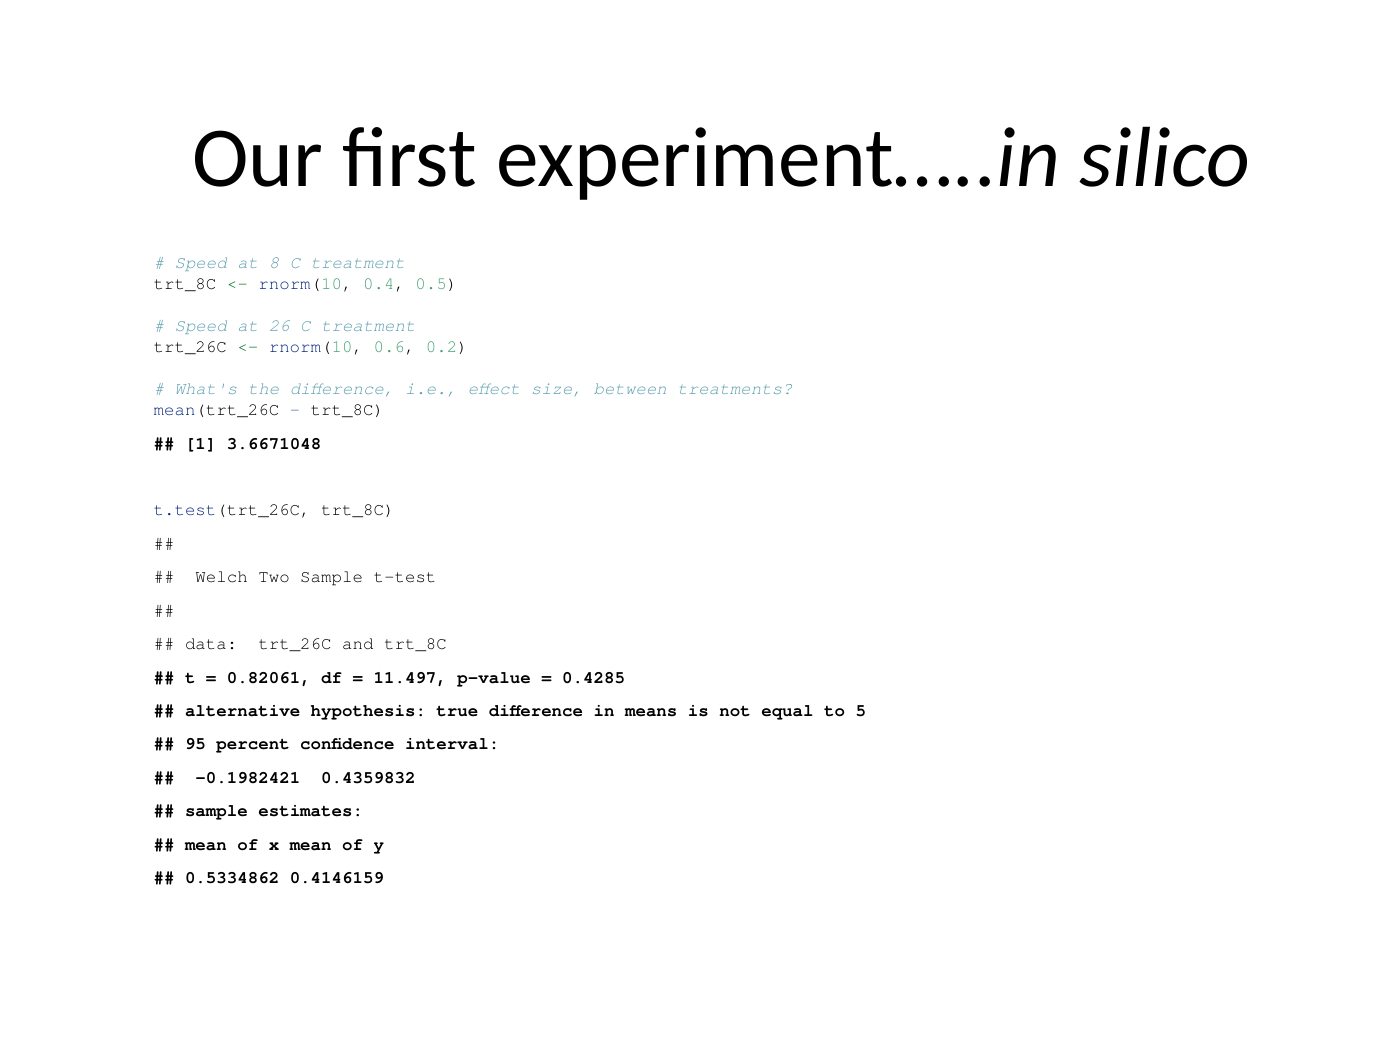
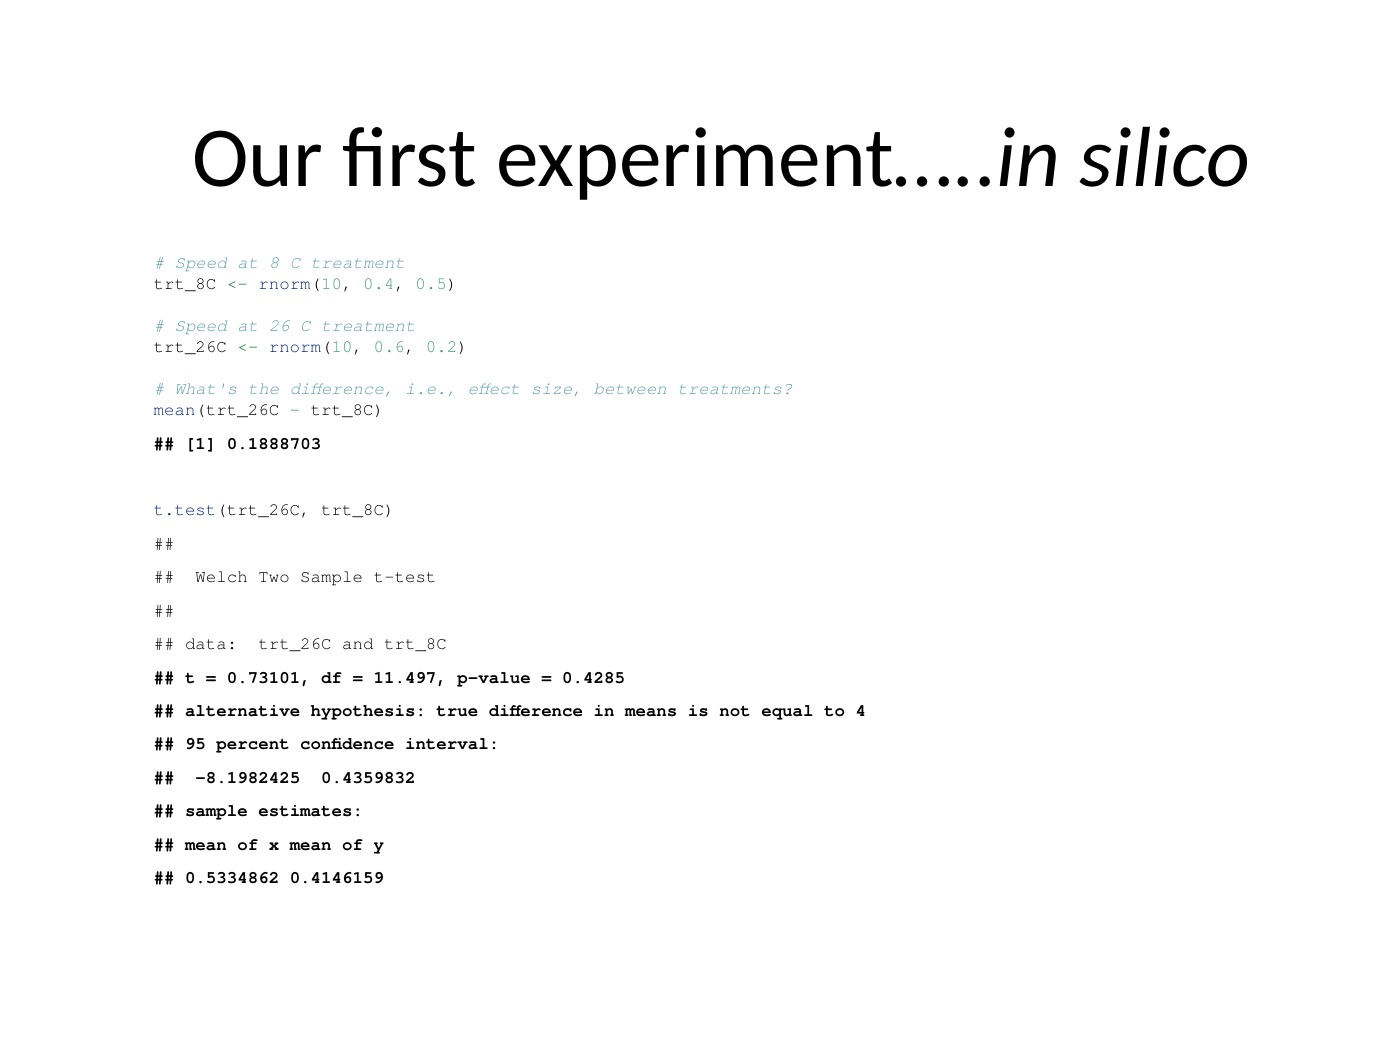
3.6671048: 3.6671048 -> 0.1888703 (274, 443)
0.82061: 0.82061 -> 0.73101 (269, 677)
5: 5 -> 4 (861, 711)
-0.1982421: -0.1982421 -> -8.1982425 (248, 778)
